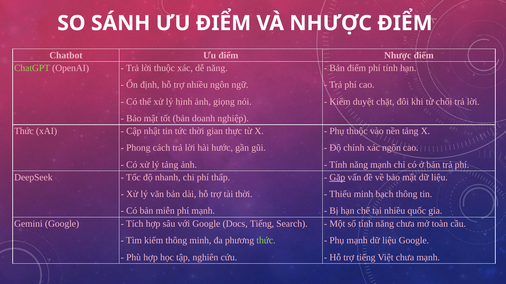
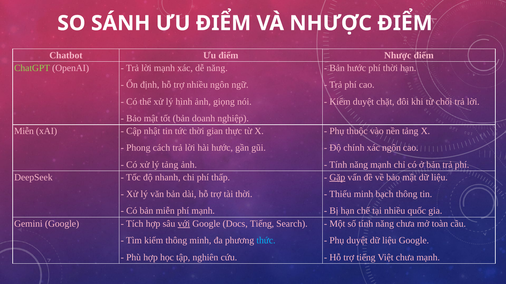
lời thuộc: thuộc -> mạnh (164, 68)
Bản điểm: điểm -> hước (357, 68)
phí tính: tính -> thời (390, 68)
Thức: Thức -> Miễn (24, 131)
với underline: none -> present (184, 224)
thức colour: light green -> light blue (266, 241)
Phụ mạnh: mạnh -> duyệt (357, 241)
